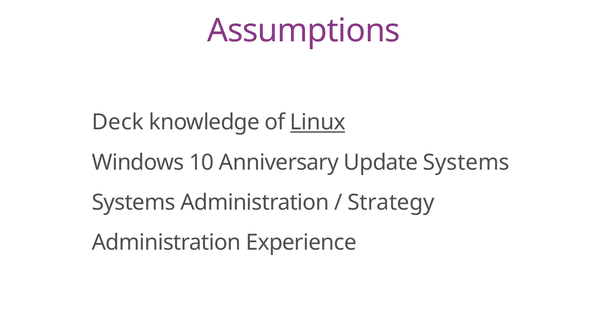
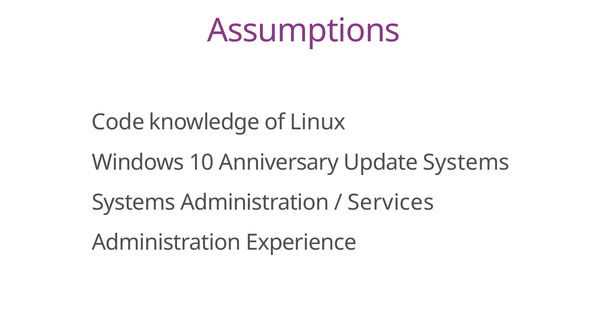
Deck: Deck -> Code (118, 122)
Linux underline: present -> none (318, 122)
Strategy: Strategy -> Services (391, 203)
